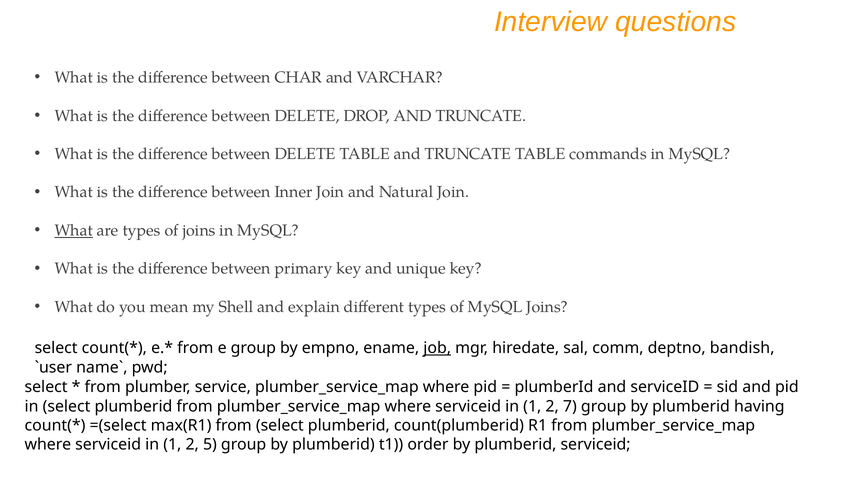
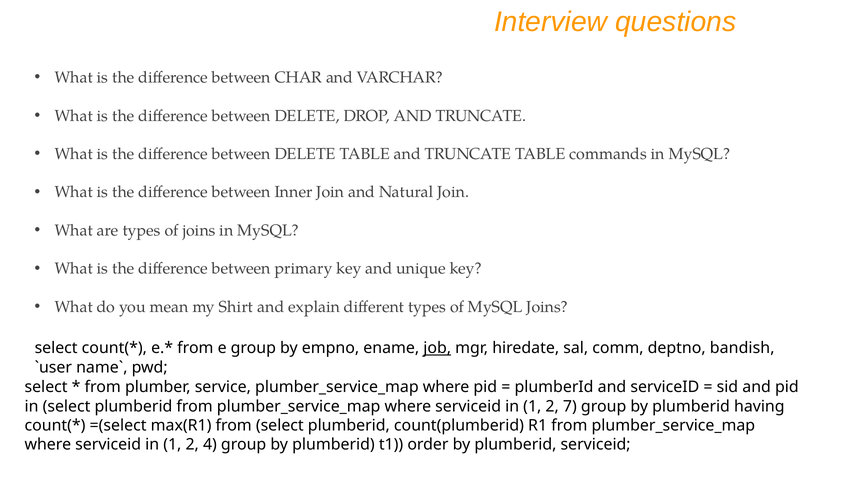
What underline: present -> none (74, 230)
Shell: Shell -> Shirt (236, 307)
5: 5 -> 4 (210, 444)
